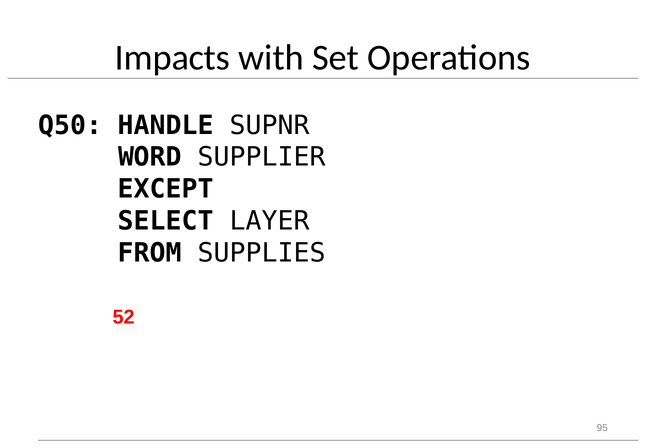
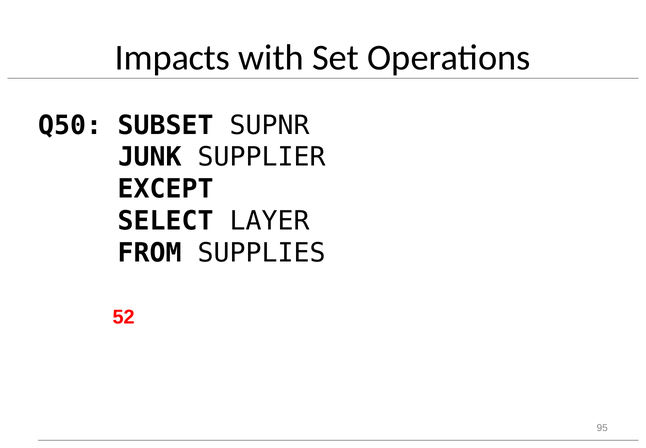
HANDLE: HANDLE -> SUBSET (166, 125)
WORD: WORD -> JUNK (150, 157)
